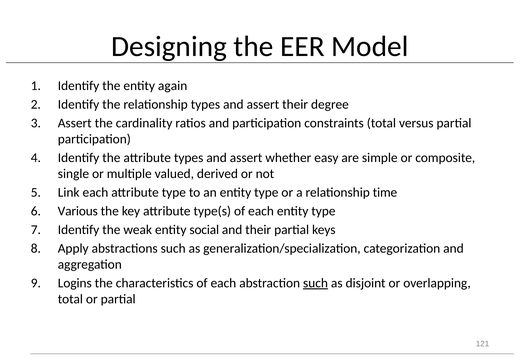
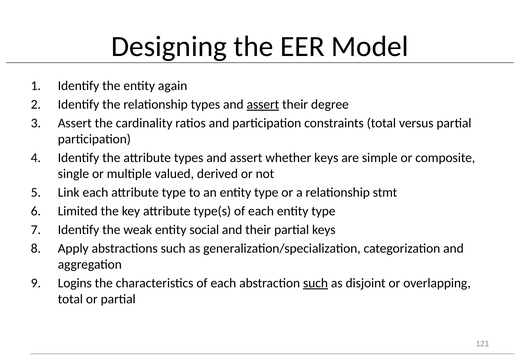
assert underline: none -> present (263, 104)
whether easy: easy -> keys (326, 158)
time: time -> stmt (385, 192)
Various: Various -> Limited (78, 211)
